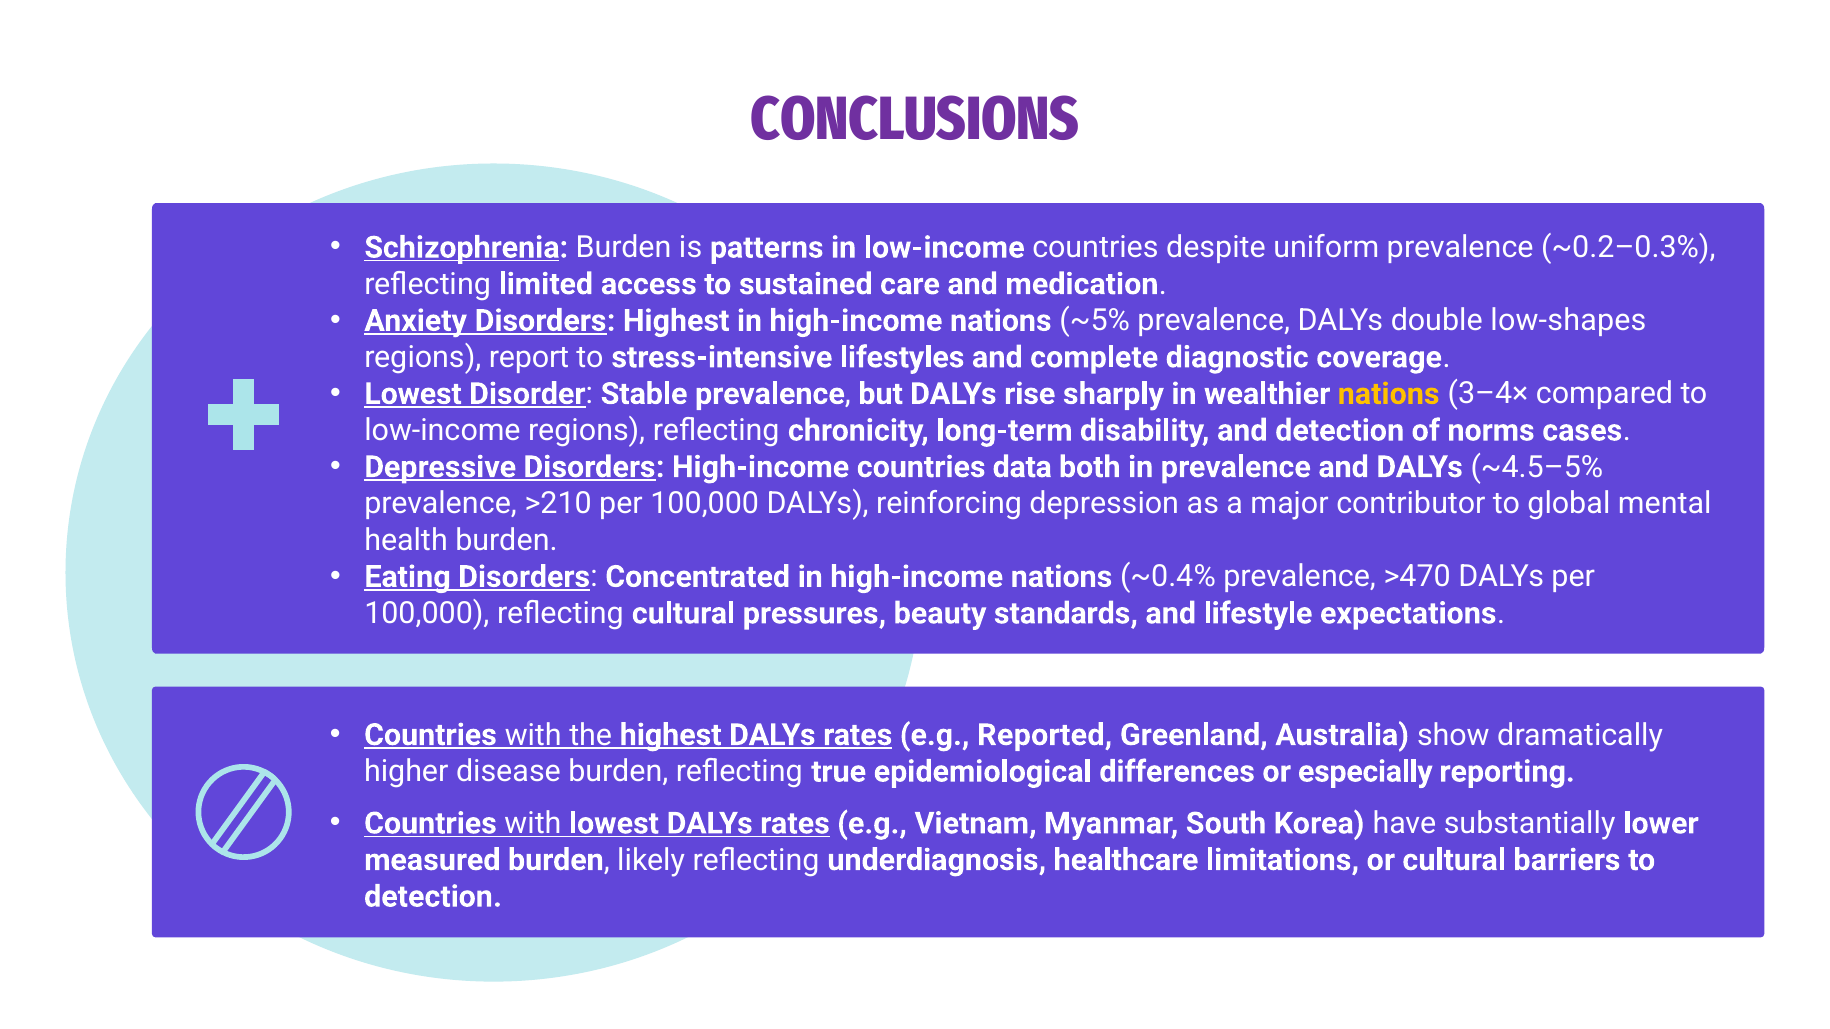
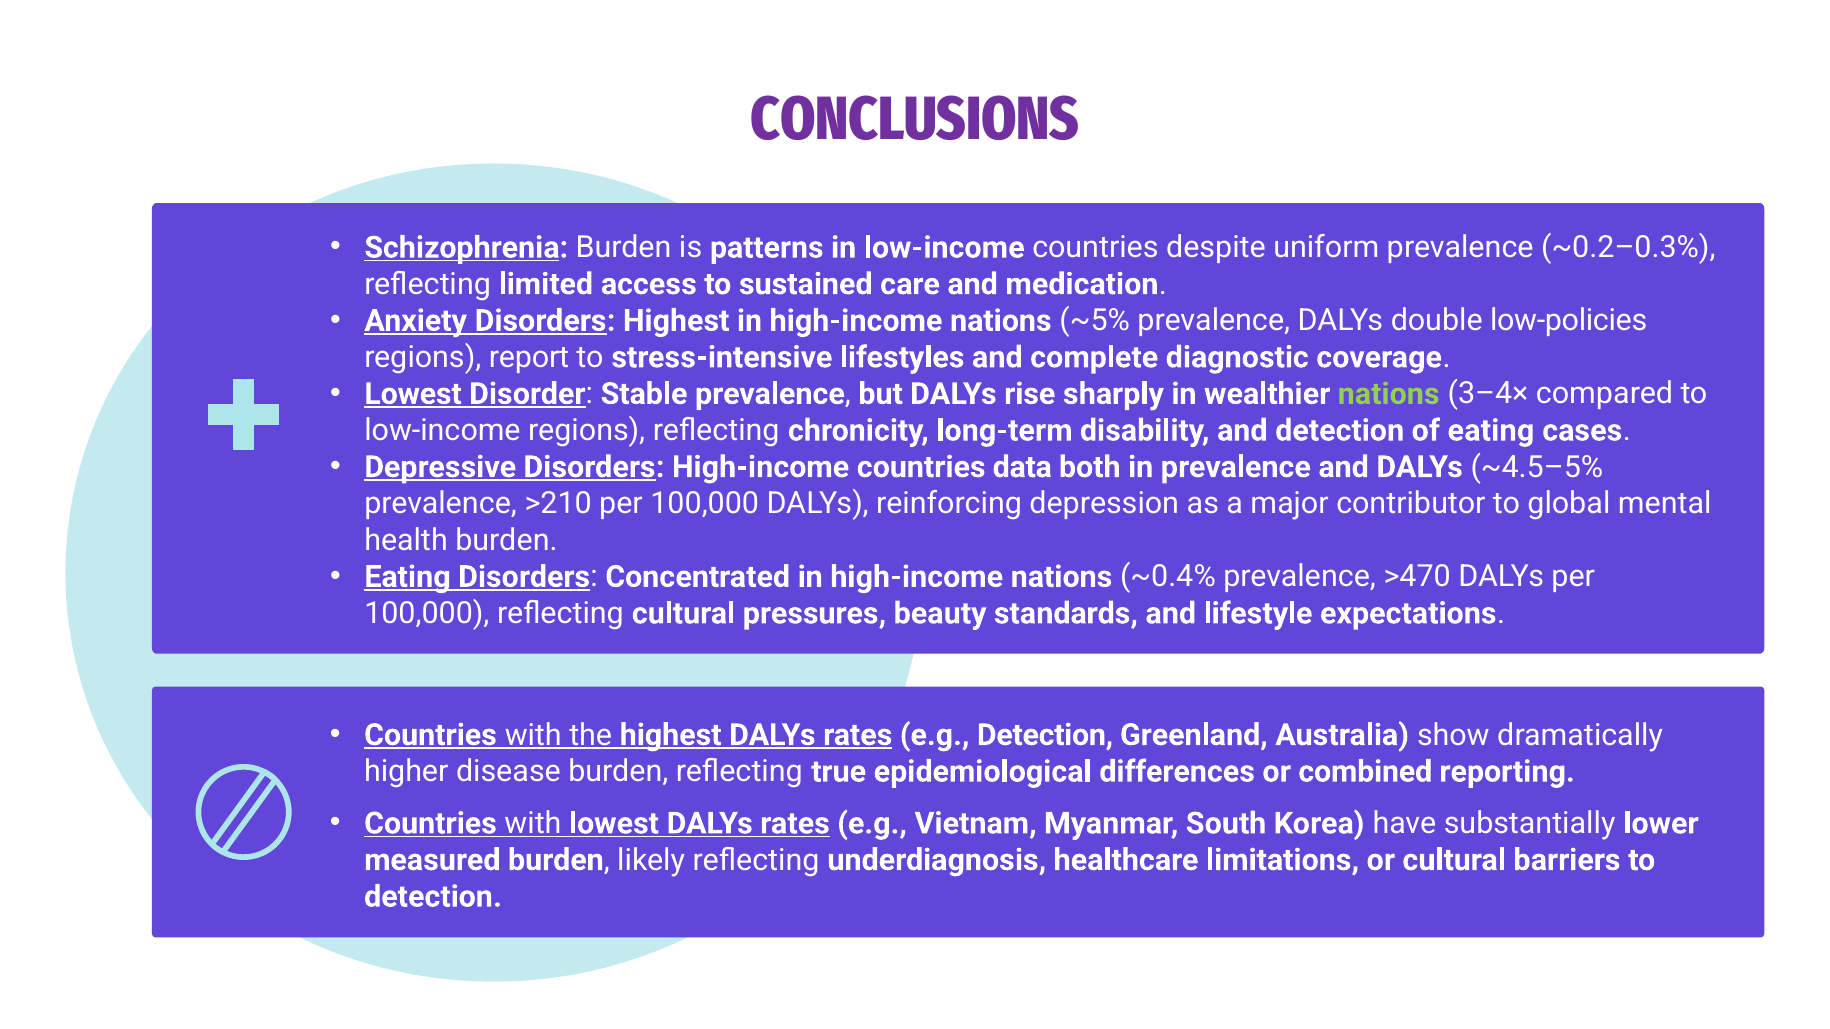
low-shapes: low-shapes -> low-policies (1569, 321)
nations colour: yellow -> light green (1389, 394)
of norms: norms -> eating (1491, 431)
e.g Reported: Reported -> Detection (1045, 735)
especially: especially -> combined (1365, 772)
